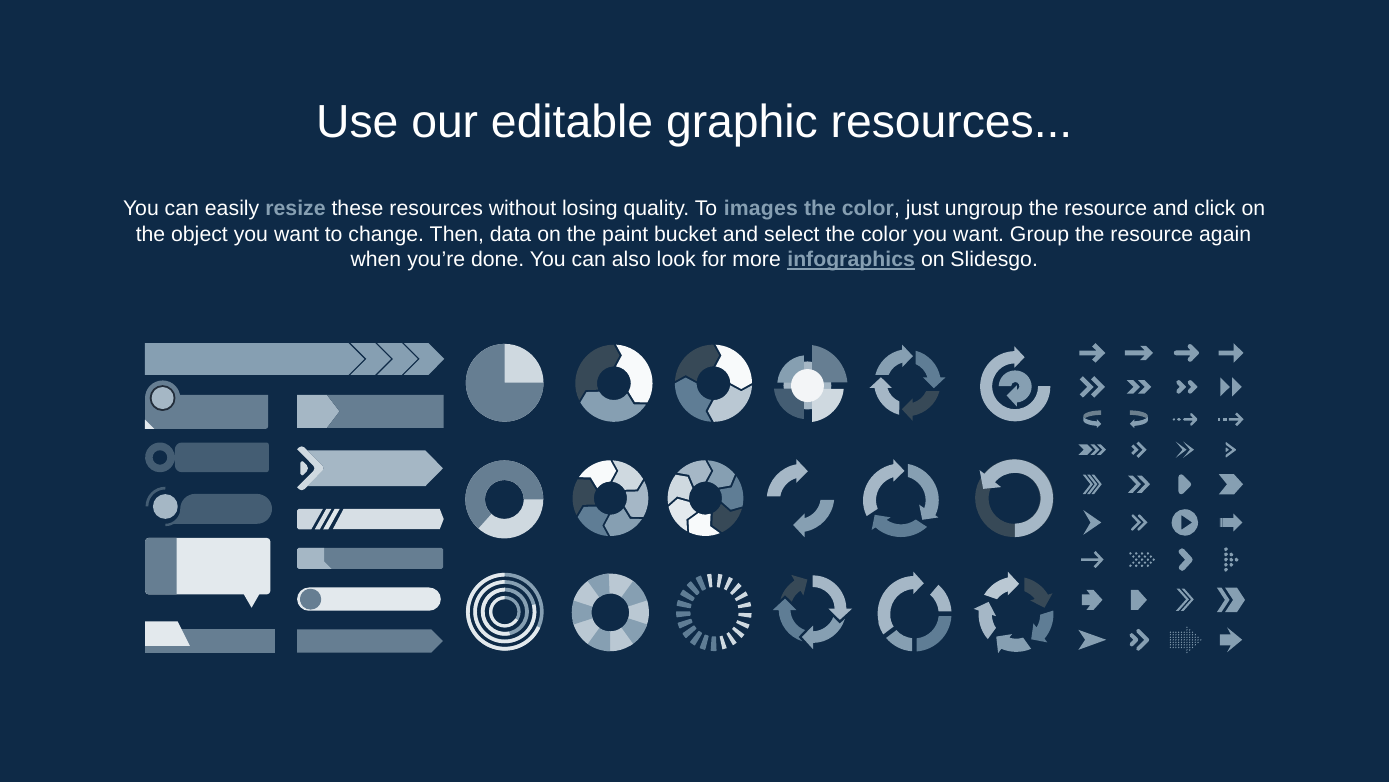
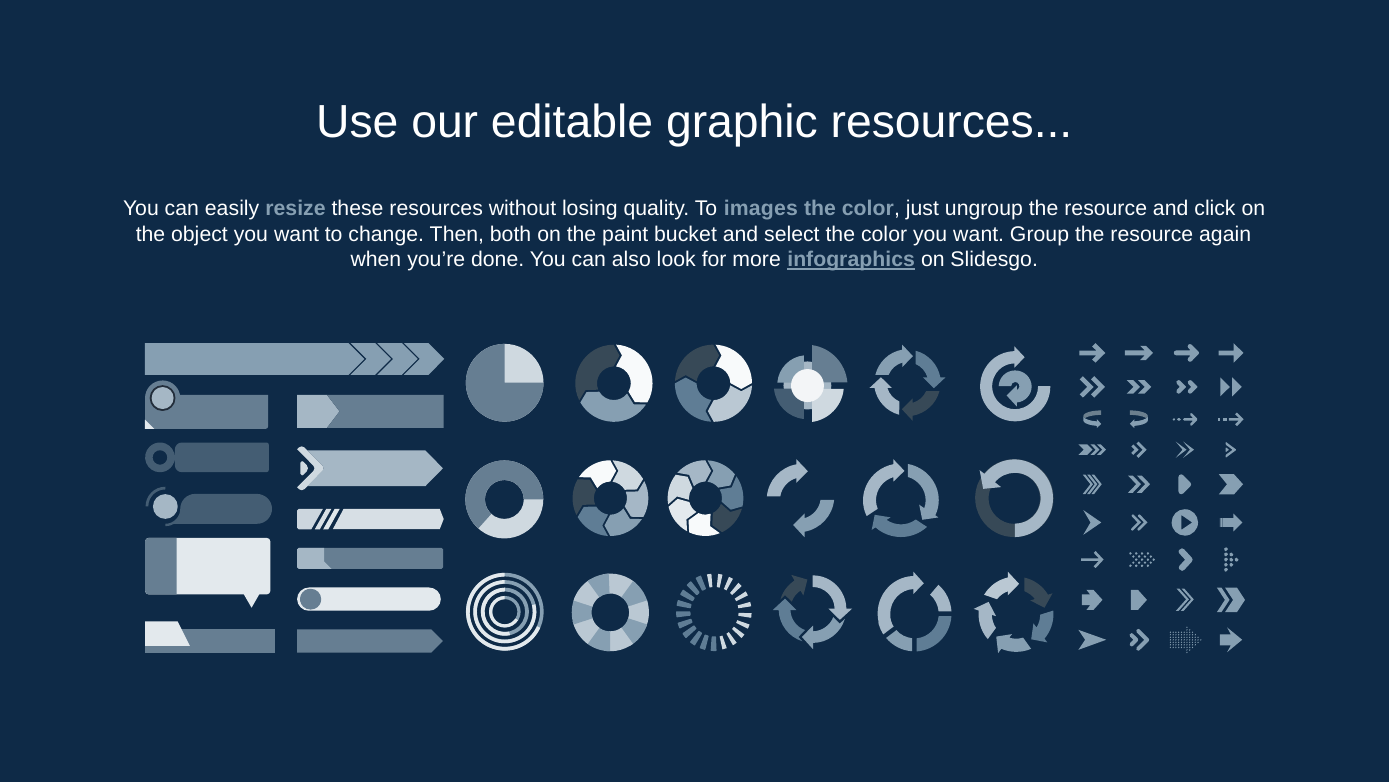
data: data -> both (511, 234)
